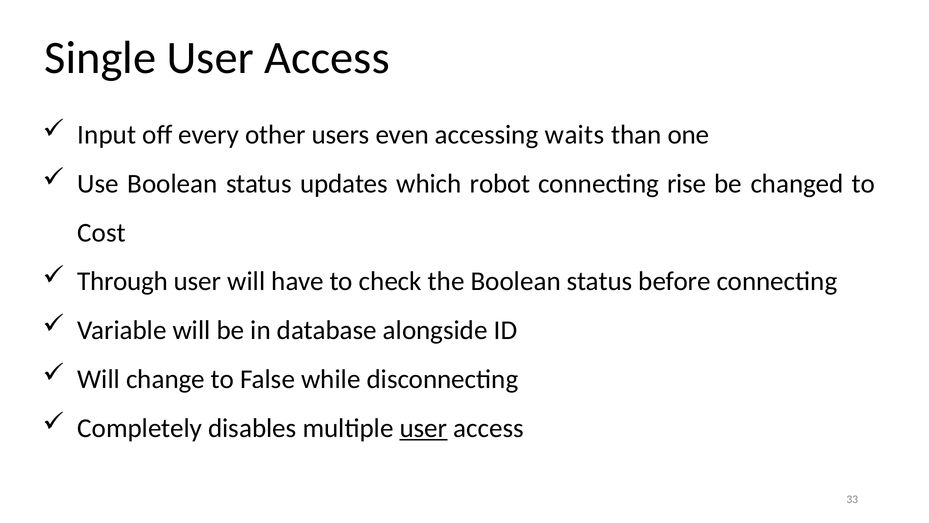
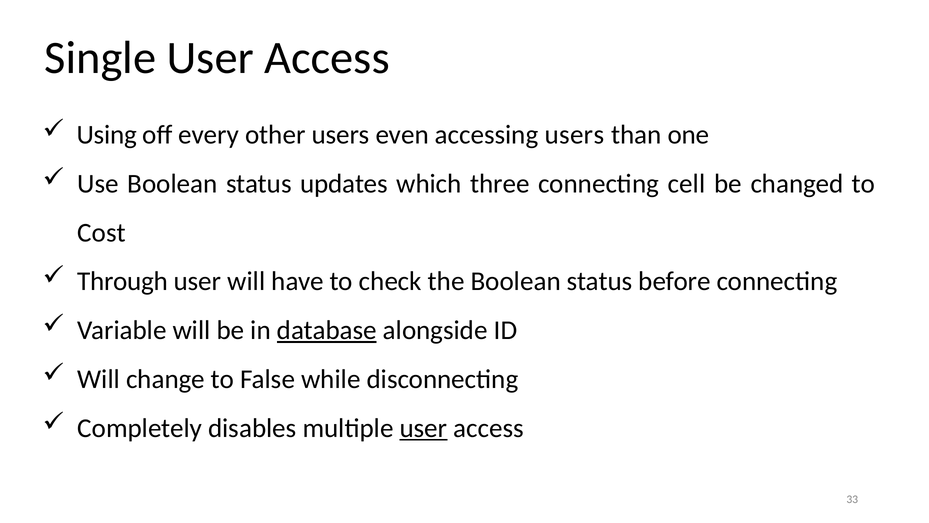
Input: Input -> Using (107, 135)
accessing waits: waits -> users (575, 135)
robot: robot -> three (500, 184)
rise: rise -> cell (687, 184)
database underline: none -> present (327, 330)
